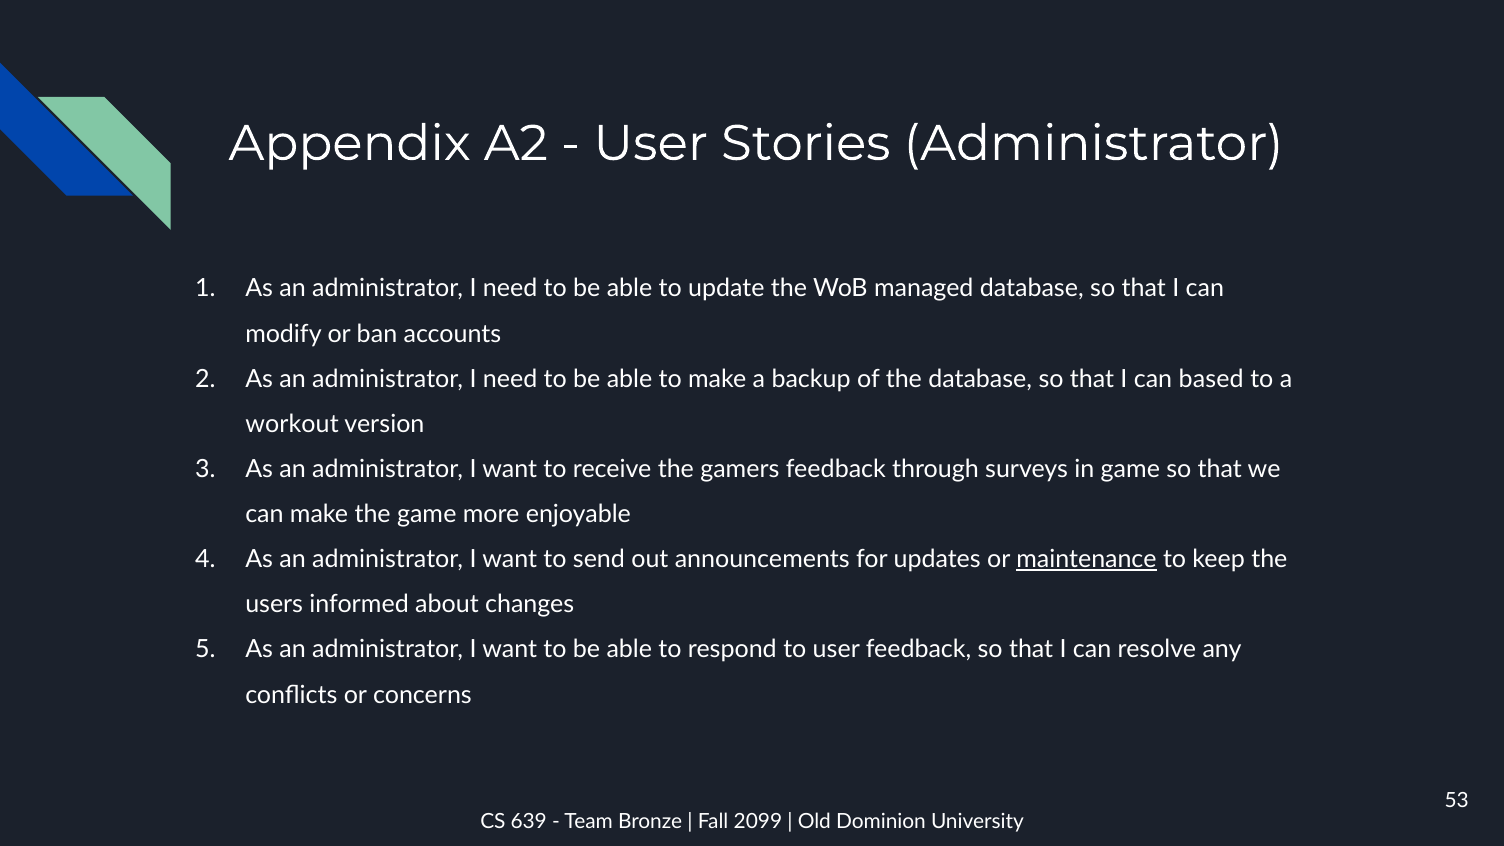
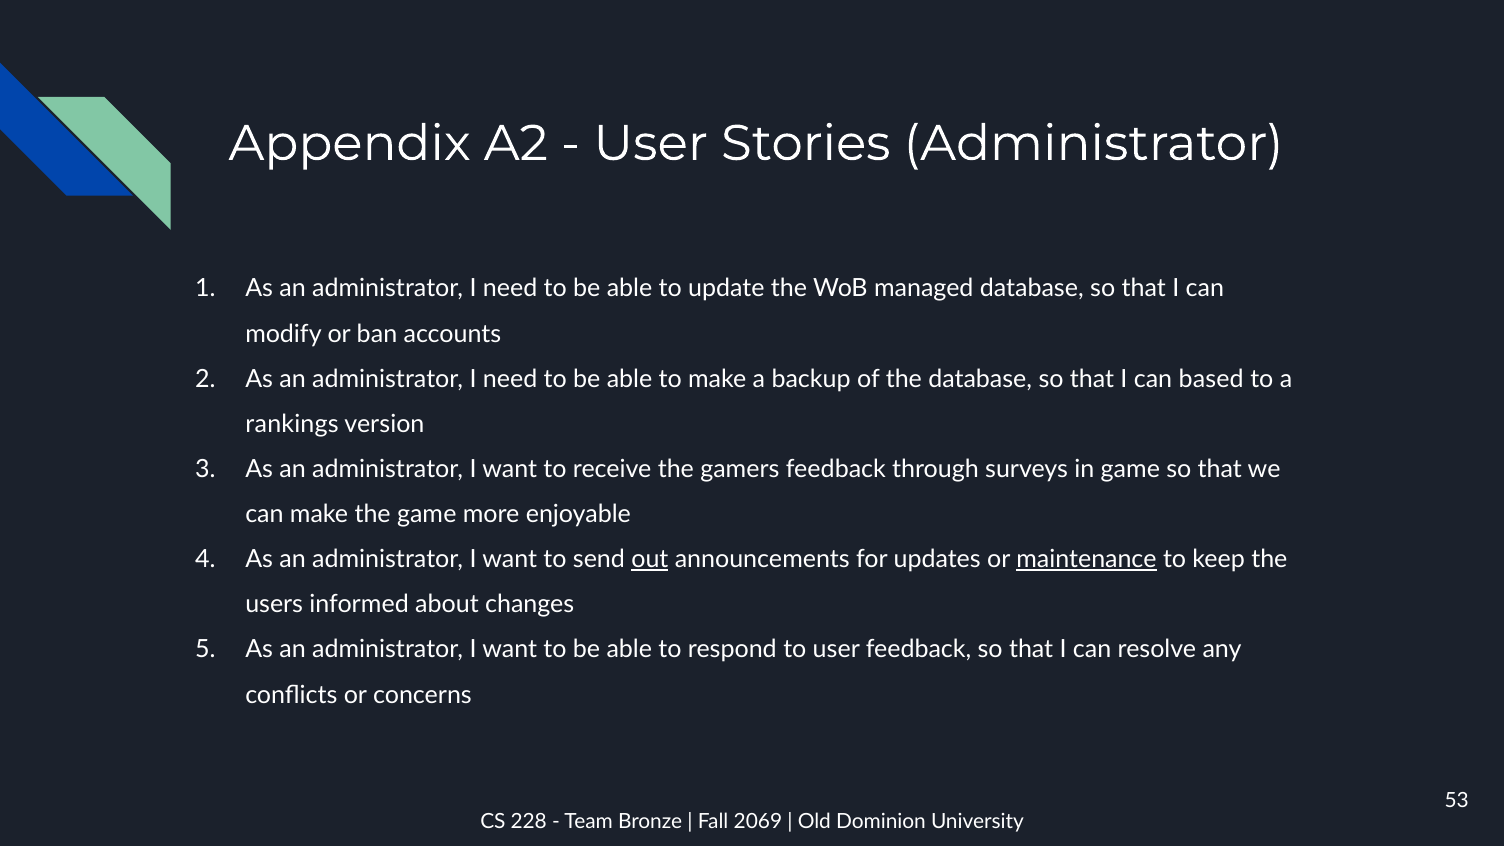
workout: workout -> rankings (292, 424)
out underline: none -> present (650, 559)
639: 639 -> 228 (529, 822)
2099: 2099 -> 2069 (758, 822)
